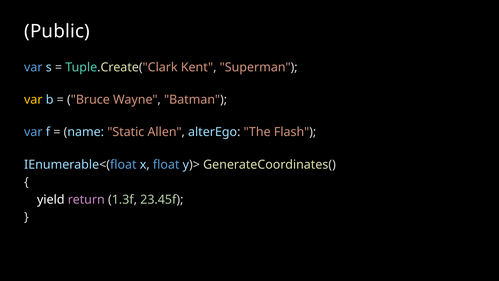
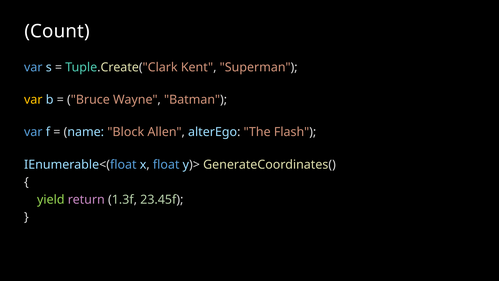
Public: Public -> Count (57, 31)
Static: Static -> Block (126, 132)
yield colour: white -> light green (51, 199)
